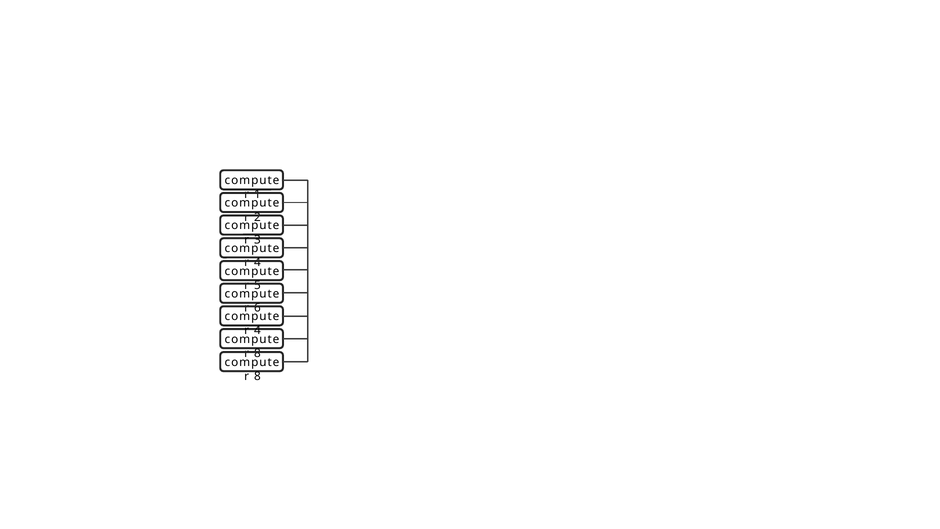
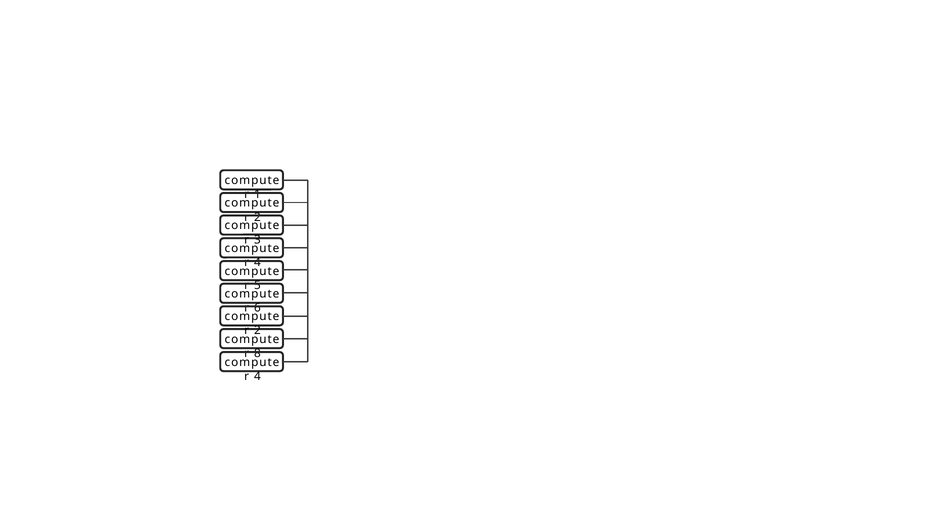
4: 4 -> 2 (257, 330)
8: 8 -> 4 (257, 376)
